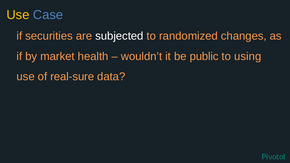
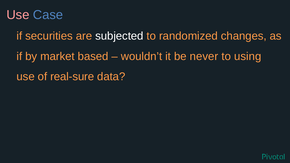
Use colour: yellow -> pink (18, 15)
health: health -> based (93, 56)
public: public -> never (204, 56)
